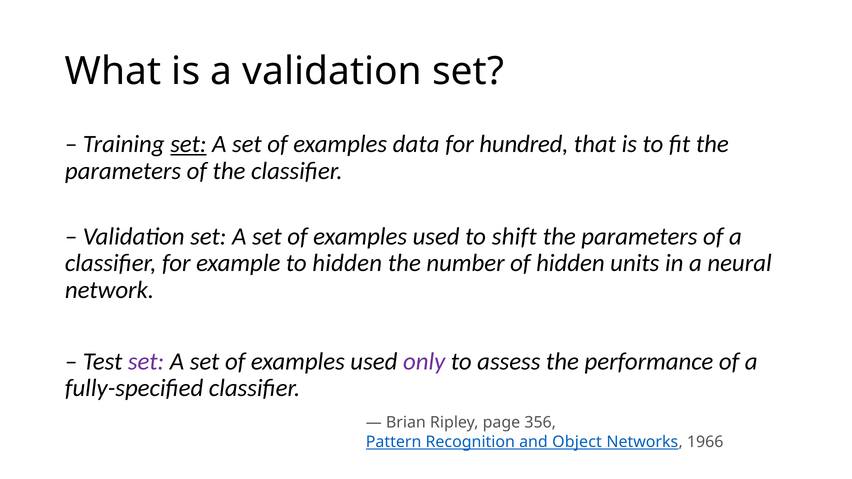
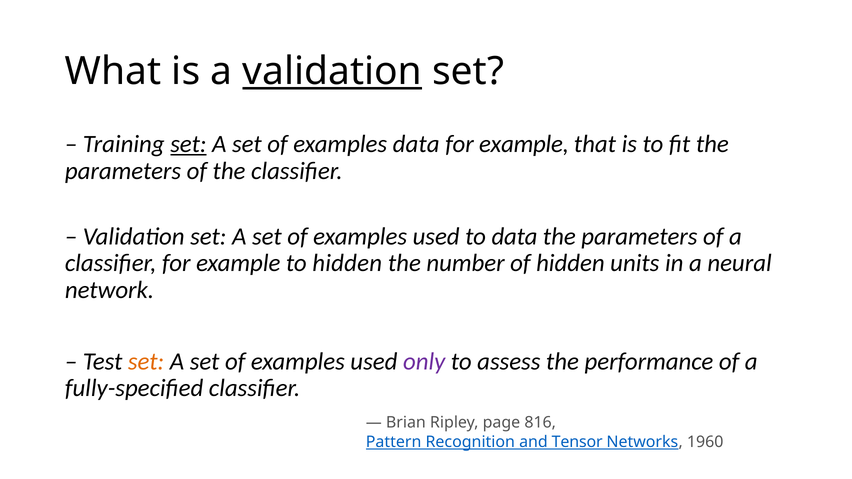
validation underline: none -> present (332, 72)
hundred: hundred -> example (524, 144)
to shift: shift -> data (515, 236)
set colour: purple -> orange (146, 362)
356: 356 -> 816 (540, 423)
Object: Object -> Tensor (577, 442)
1966: 1966 -> 1960 (705, 442)
